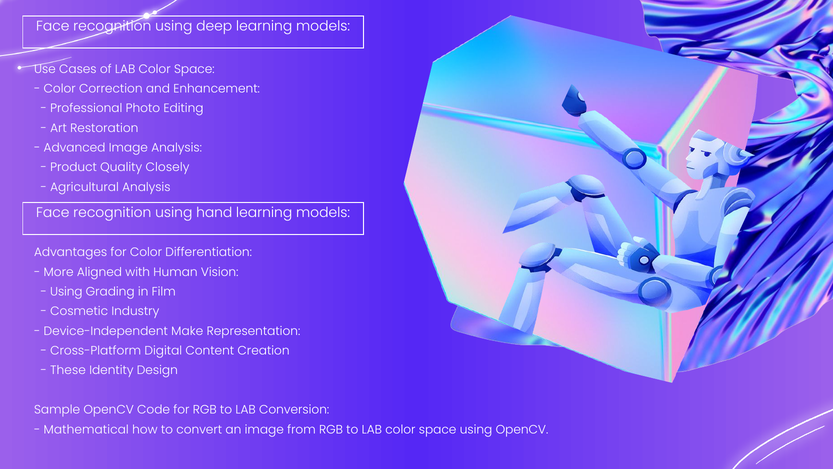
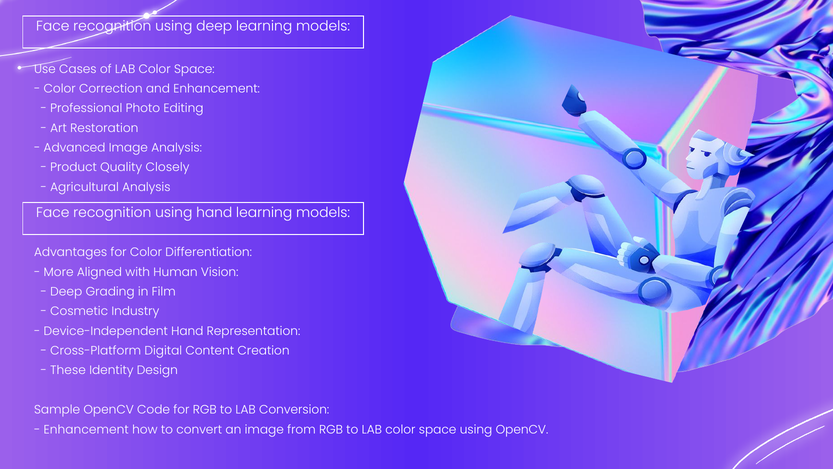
Using: Using -> Deep (66, 291)
Device-Independent Make: Make -> Hand (187, 331)
Mathematical: Mathematical -> Enhancement (86, 429)
